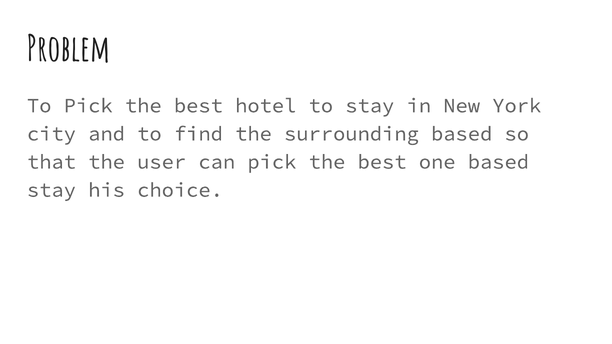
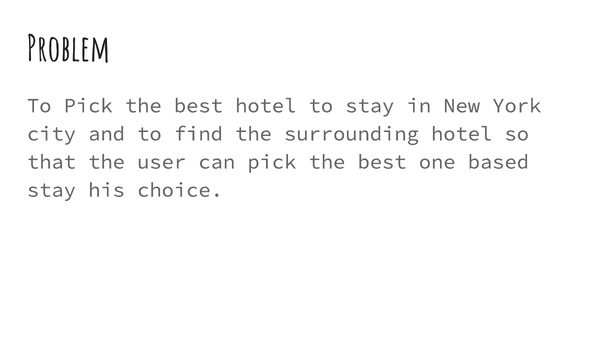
surrounding based: based -> hotel (462, 134)
